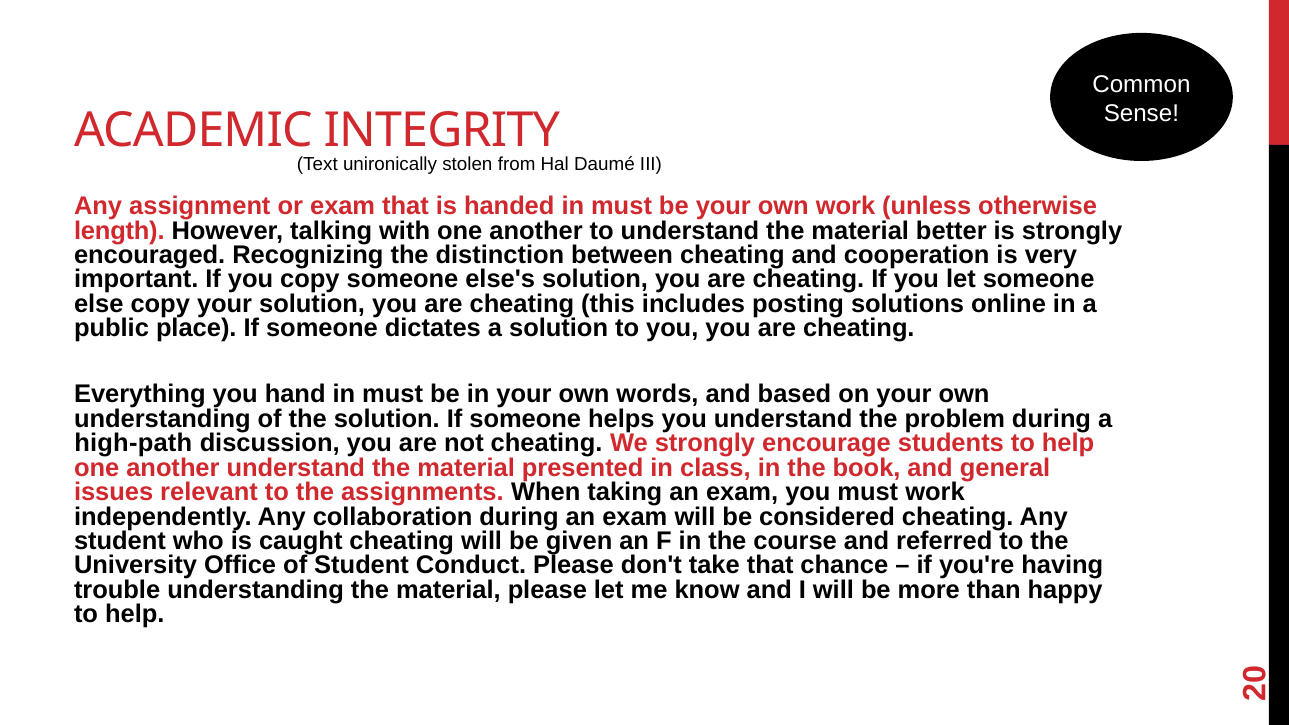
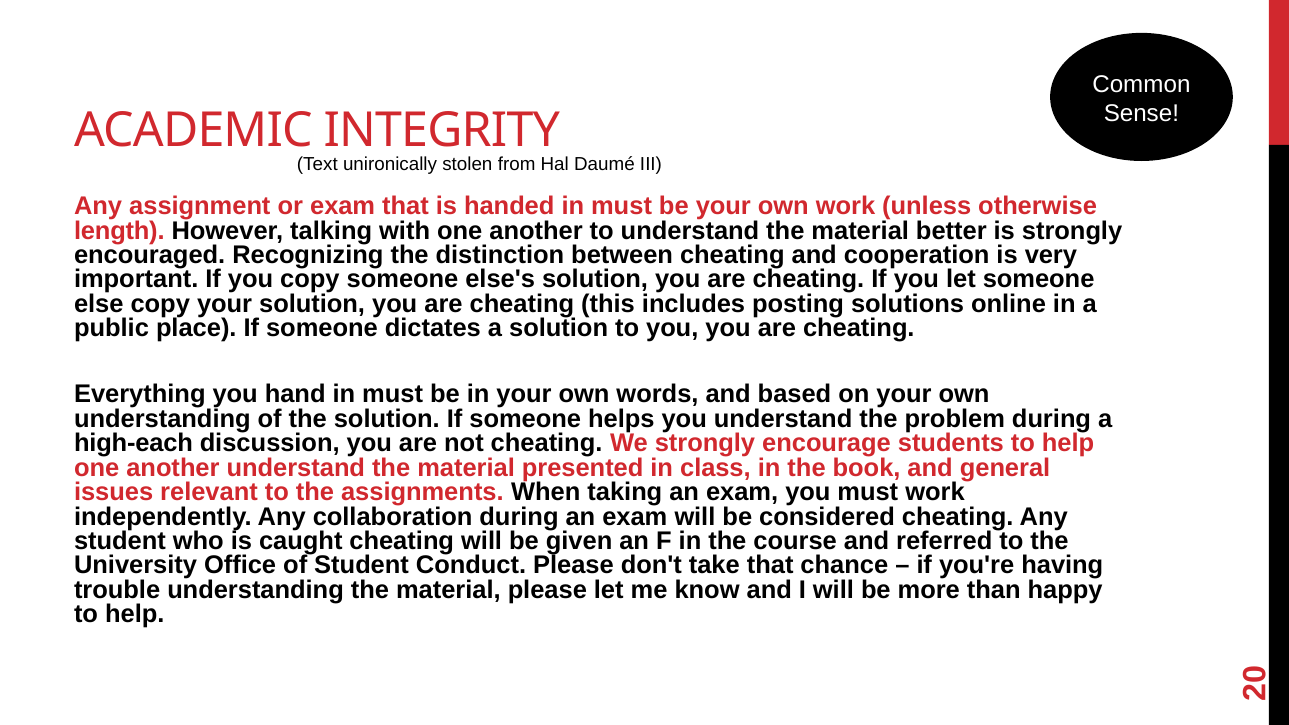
high-path: high-path -> high-each (134, 443)
